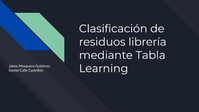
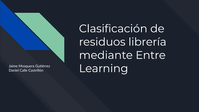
Tabla: Tabla -> Entre (151, 55)
